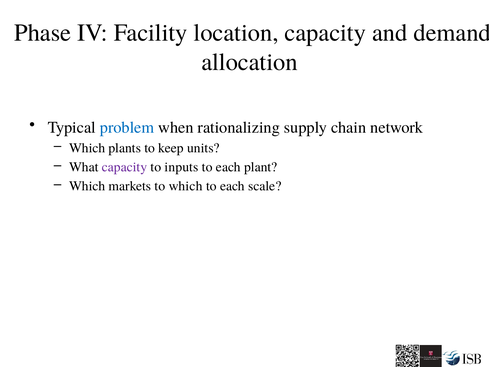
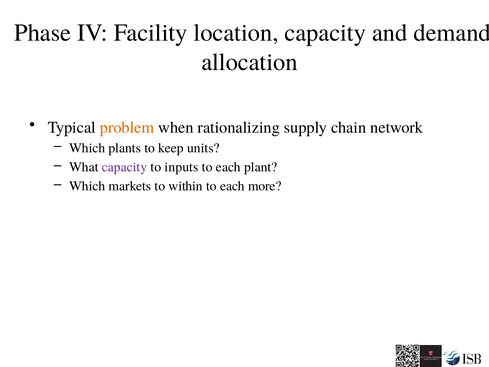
problem colour: blue -> orange (127, 127)
to which: which -> within (186, 186)
scale: scale -> more (265, 186)
